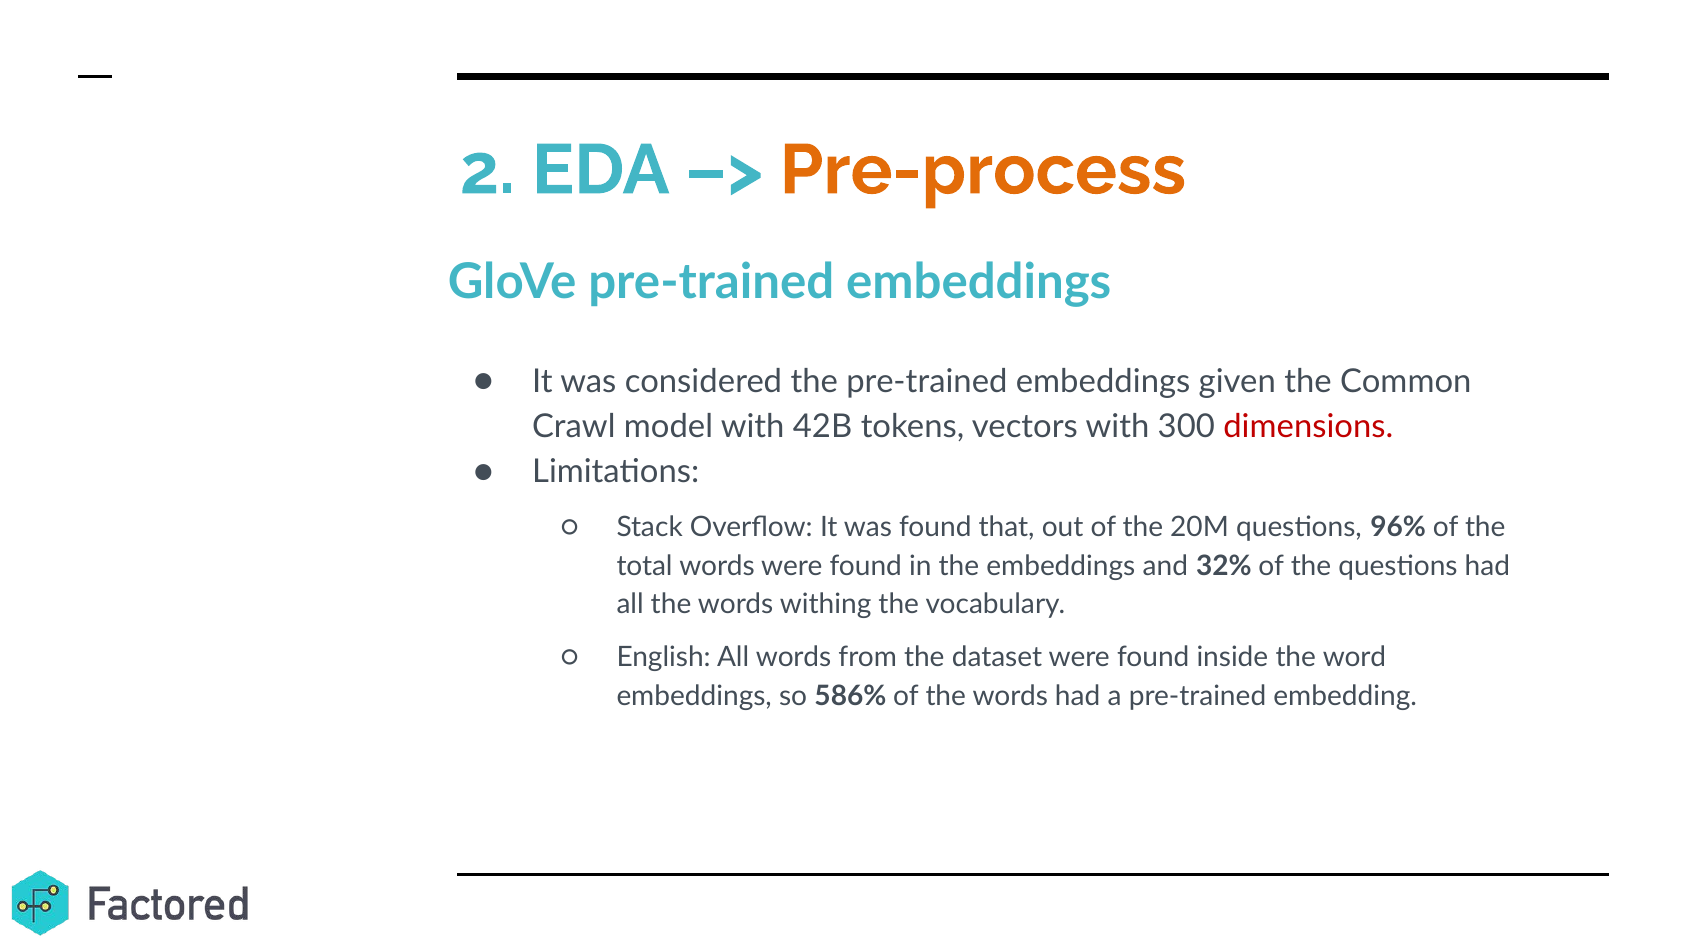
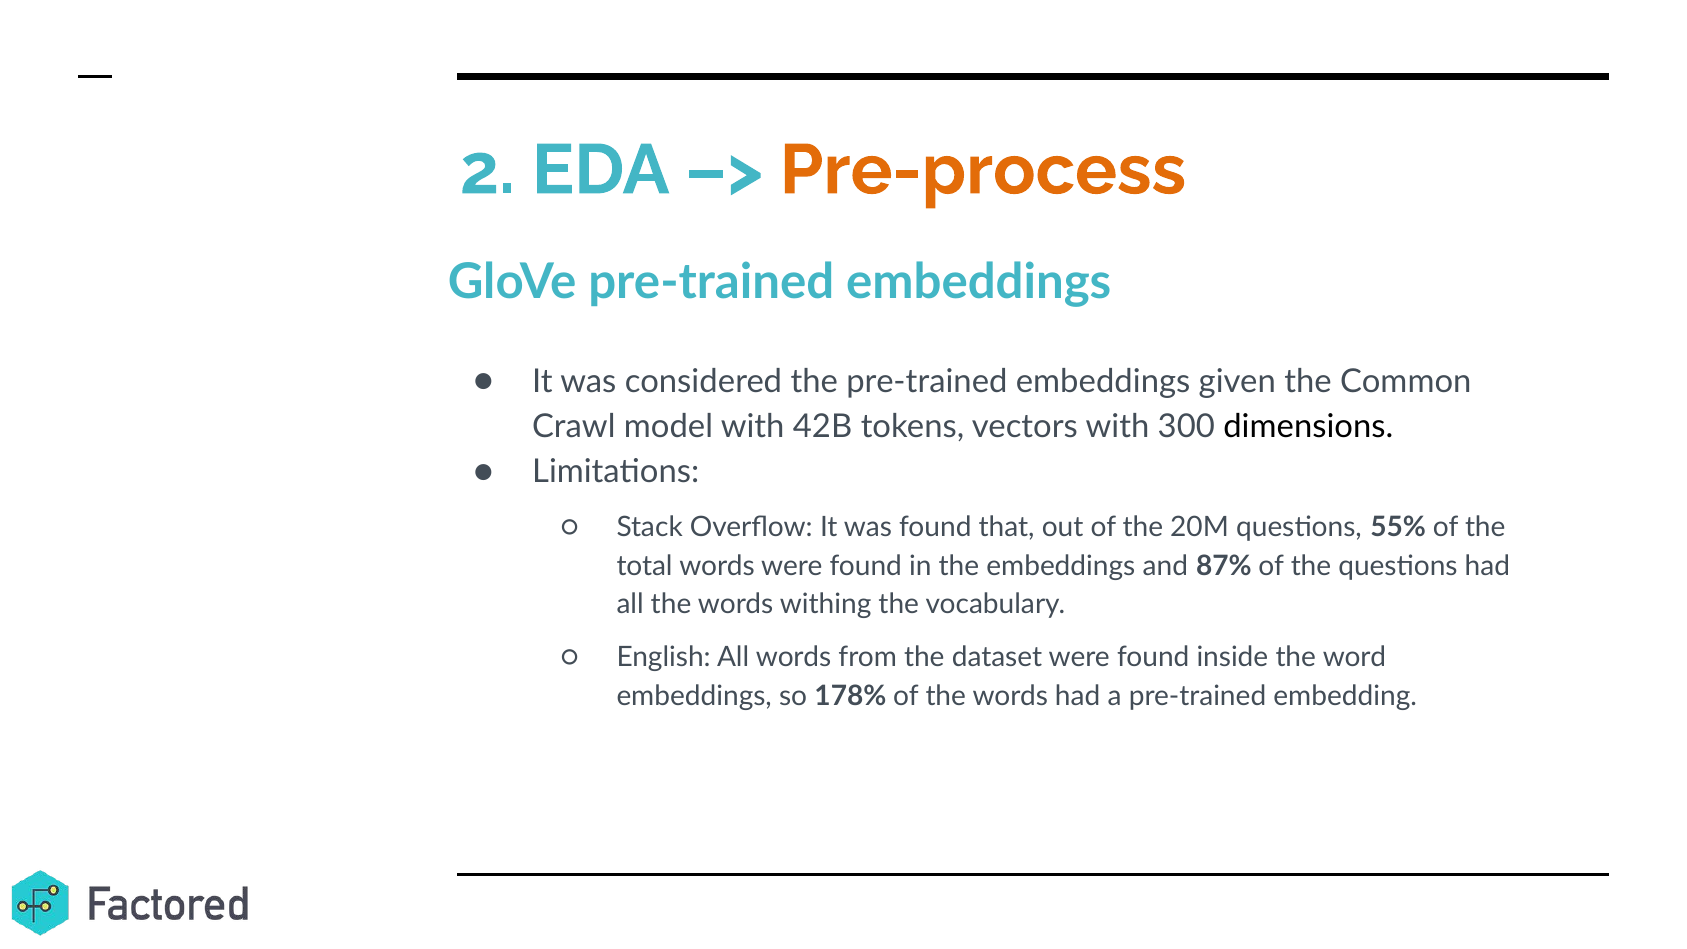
dimensions colour: red -> black (1308, 427)
96%: 96% -> 55% (1398, 527)
32%: 32% -> 87% (1224, 566)
586%: 586% -> 178% (850, 696)
